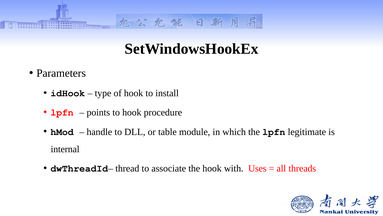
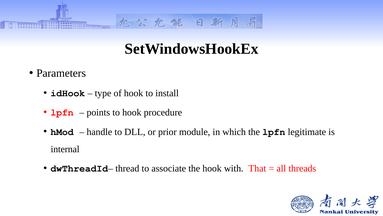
table: table -> prior (167, 132)
Uses: Uses -> That (257, 168)
